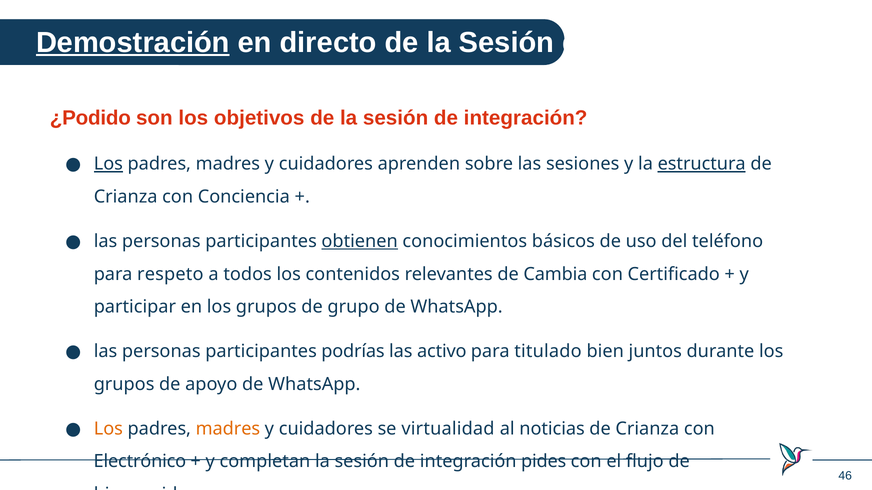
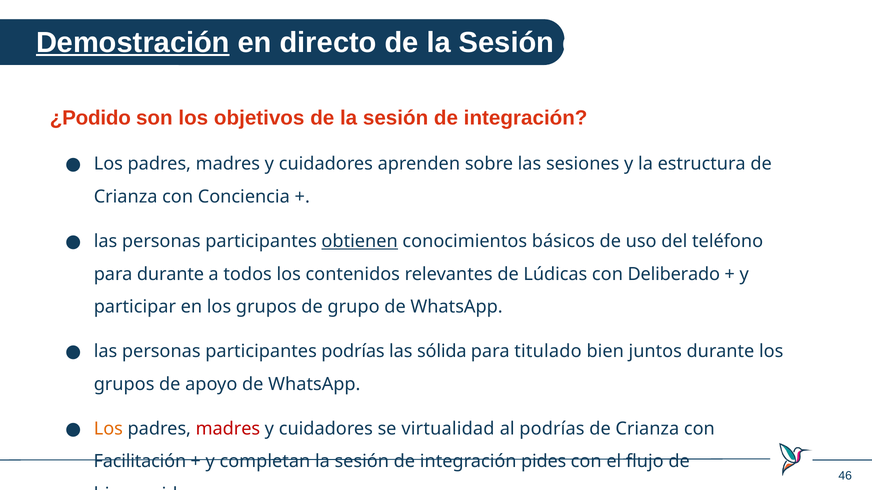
Los underline: present -> none (108, 164)
estructura underline: present -> none (702, 164)
para respeto: respeto -> durante (171, 274)
Cambia: Cambia -> Lúdicas (555, 274)
Certificado: Certificado -> Deliberado (674, 274)
activo: activo -> sólida (442, 352)
madres colour: orange -> red (228, 429)
al noticias: noticias -> podrías (552, 429)
Electrónico: Electrónico -> Facilitación (140, 462)
